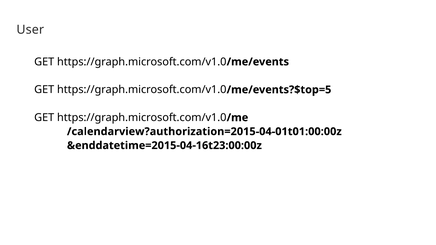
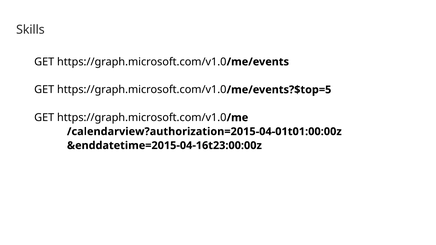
User: User -> Skills (30, 30)
